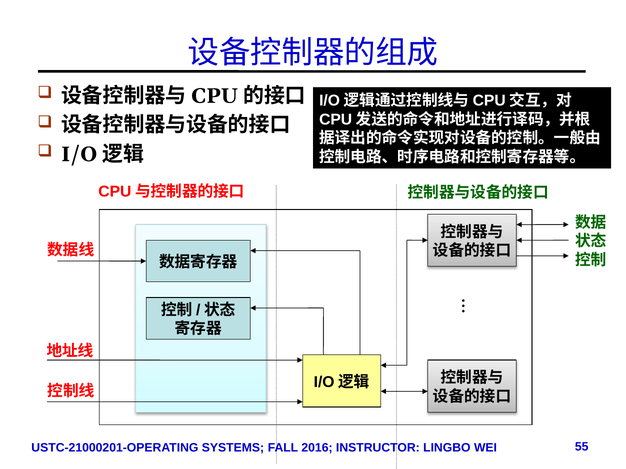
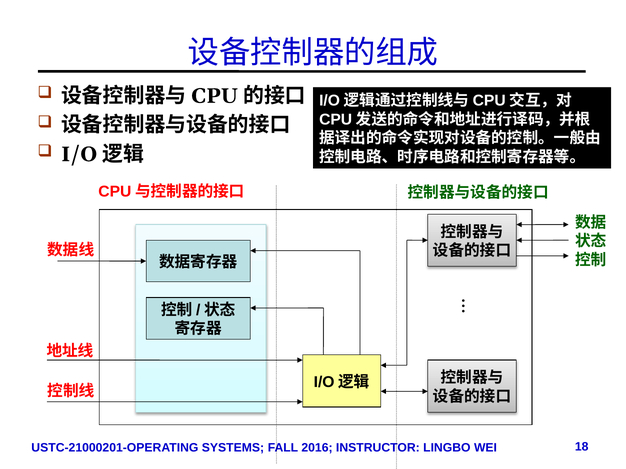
55: 55 -> 18 (582, 447)
